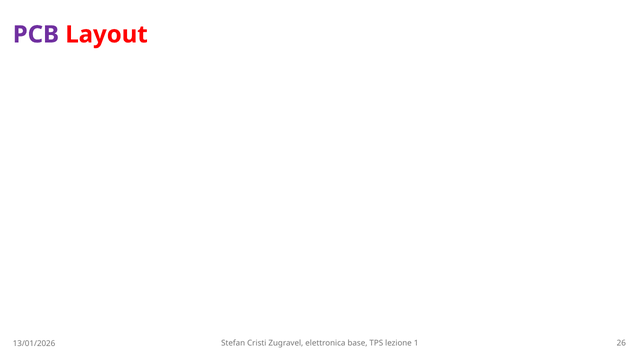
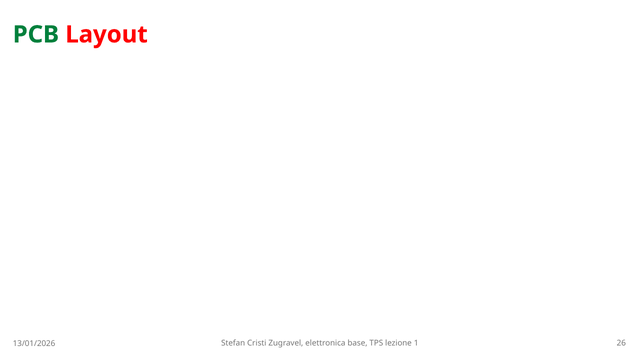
PCB colour: purple -> green (36, 35)
